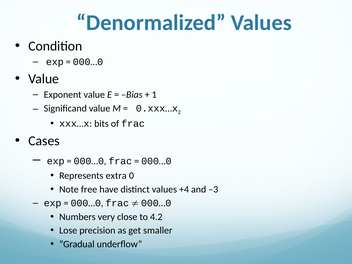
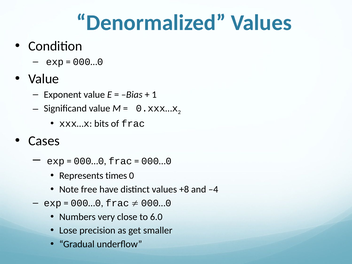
extra: extra -> times (116, 176)
+4: +4 -> +8 (184, 189)
–3: –3 -> –4 (213, 189)
4.2: 4.2 -> 6.0 (156, 217)
